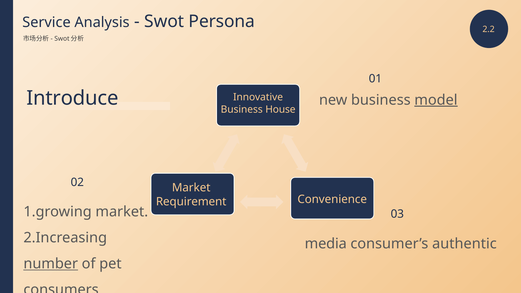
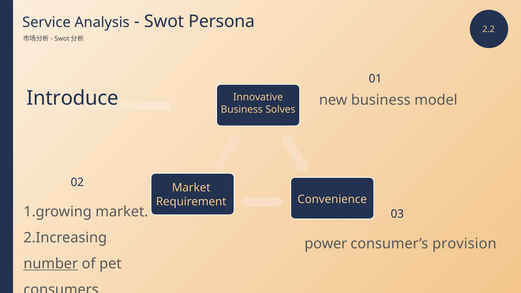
model underline: present -> none (436, 100)
House: House -> Solves (280, 109)
media: media -> power (326, 244)
authentic: authentic -> provision (464, 244)
